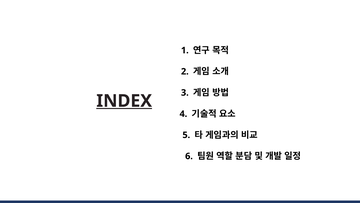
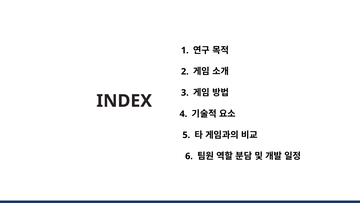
INDEX underline: present -> none (124, 101)
